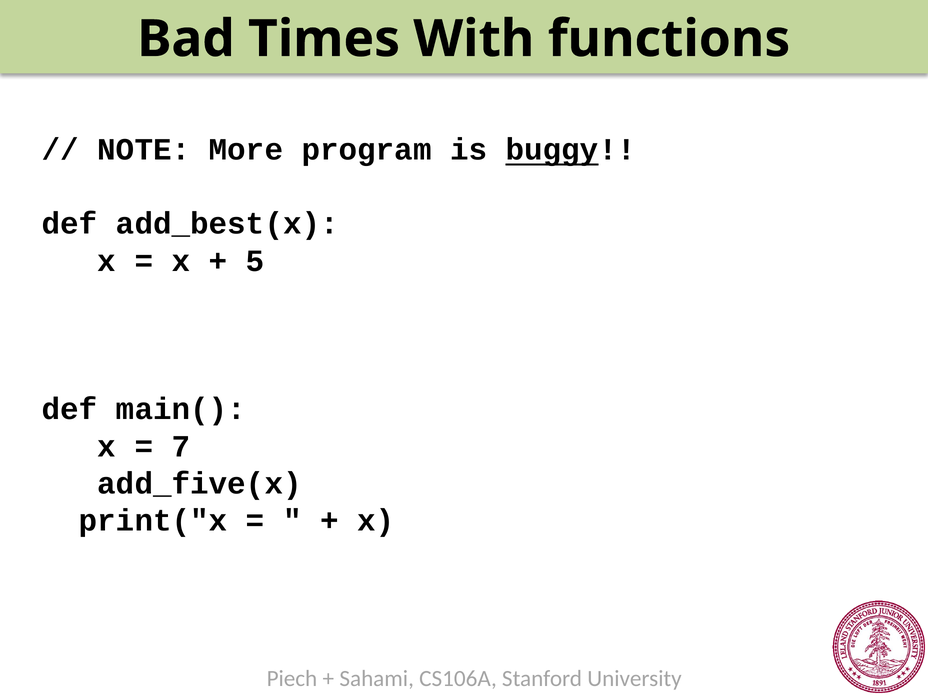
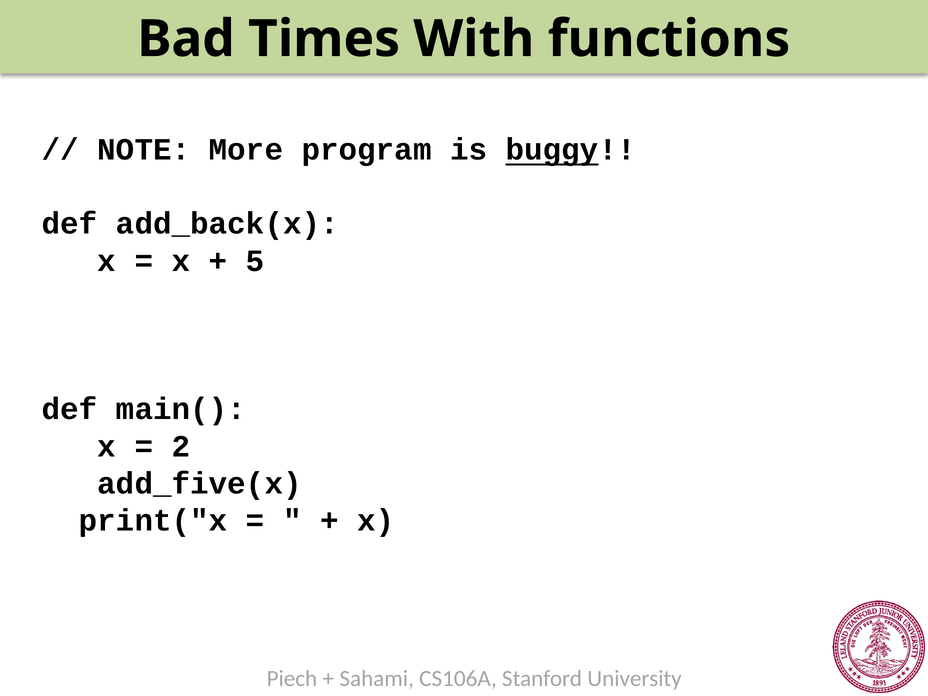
add_best(x: add_best(x -> add_back(x (227, 224)
7: 7 -> 2 (181, 446)
